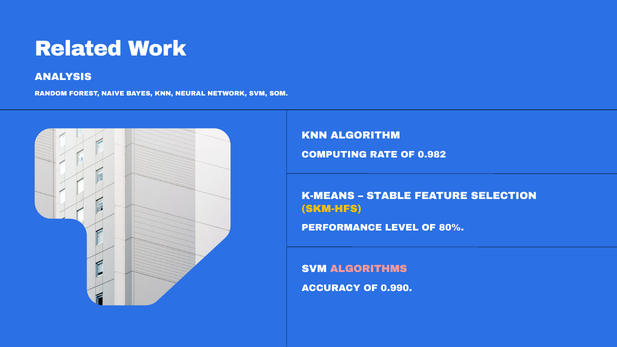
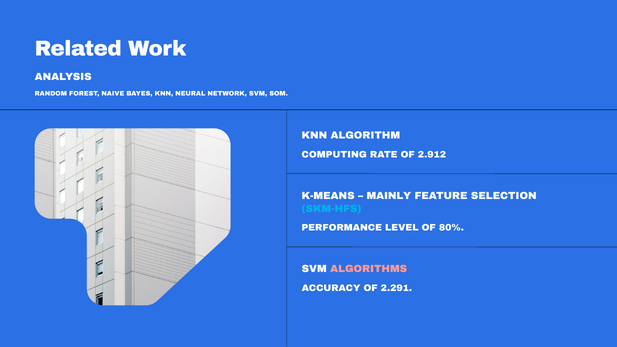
0.982: 0.982 -> 2.912 (432, 154)
STABLE: STABLE -> MAINLY (389, 196)
SKM-HFS colour: yellow -> light blue (331, 209)
0.990: 0.990 -> 2.291 (396, 288)
